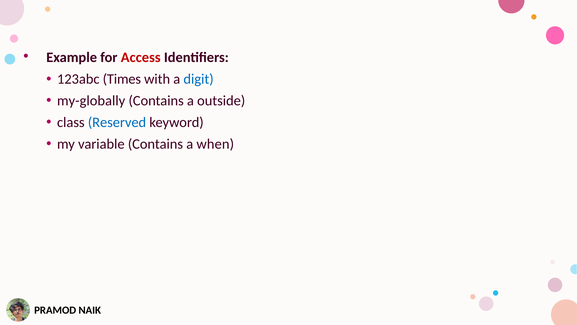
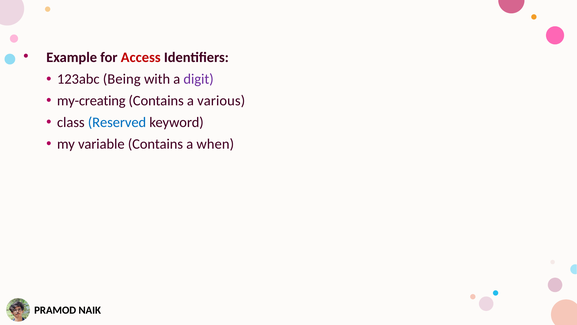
Times: Times -> Being (122, 79)
digit colour: blue -> purple (199, 79)
my-globally: my-globally -> my-creating (91, 101)
outside: outside -> various (221, 101)
